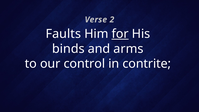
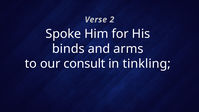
Faults: Faults -> Spoke (63, 34)
for underline: present -> none (120, 34)
control: control -> consult (84, 64)
contrite: contrite -> tinkling (147, 64)
